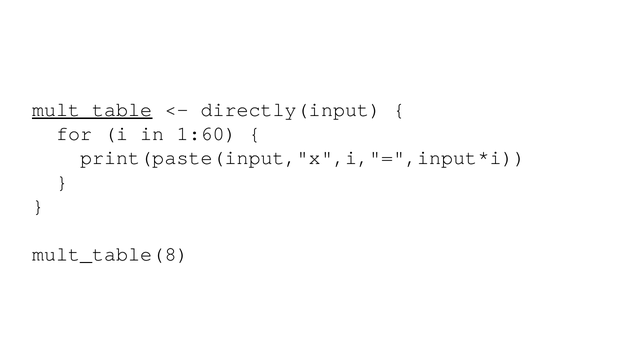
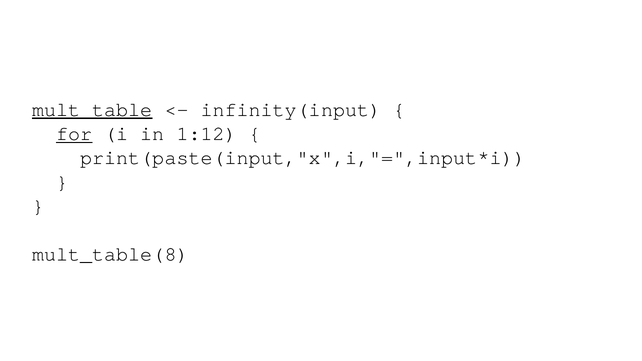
directly(input: directly(input -> infinity(input (291, 110)
for underline: none -> present (74, 134)
1:60: 1:60 -> 1:12 (207, 134)
